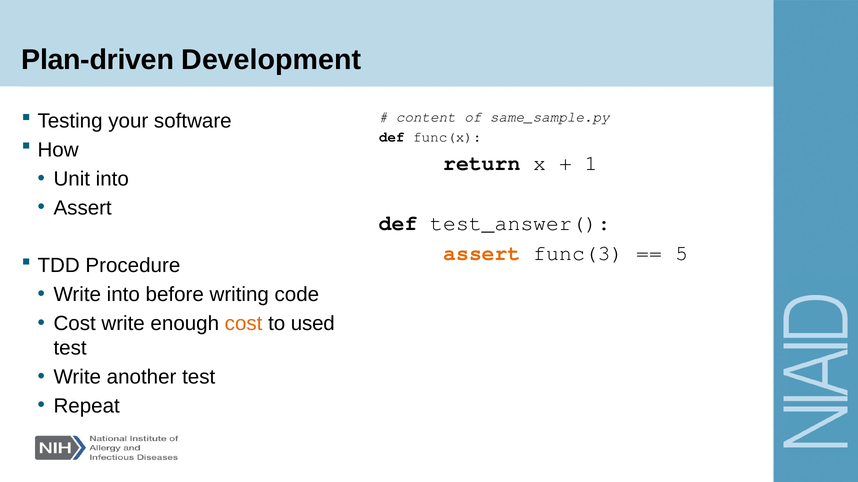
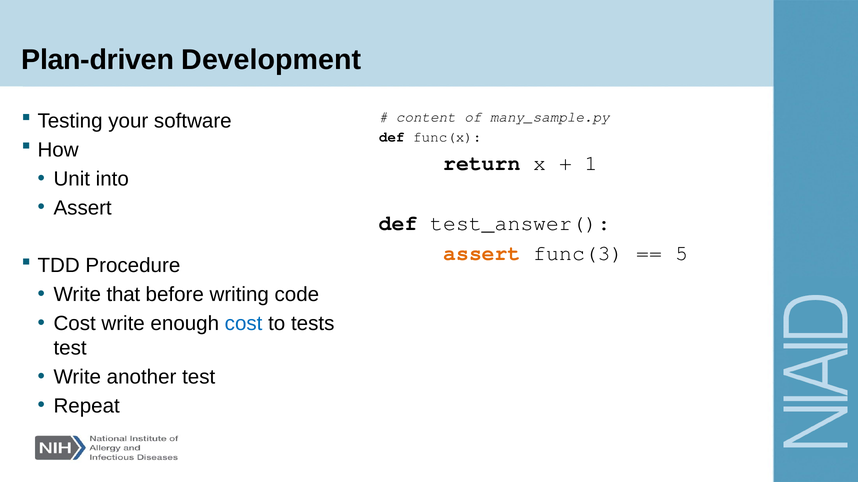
same_sample.py: same_sample.py -> many_sample.py (550, 117)
Write into: into -> that (123, 295)
cost colour: orange -> blue (244, 324)
used: used -> tests (313, 324)
